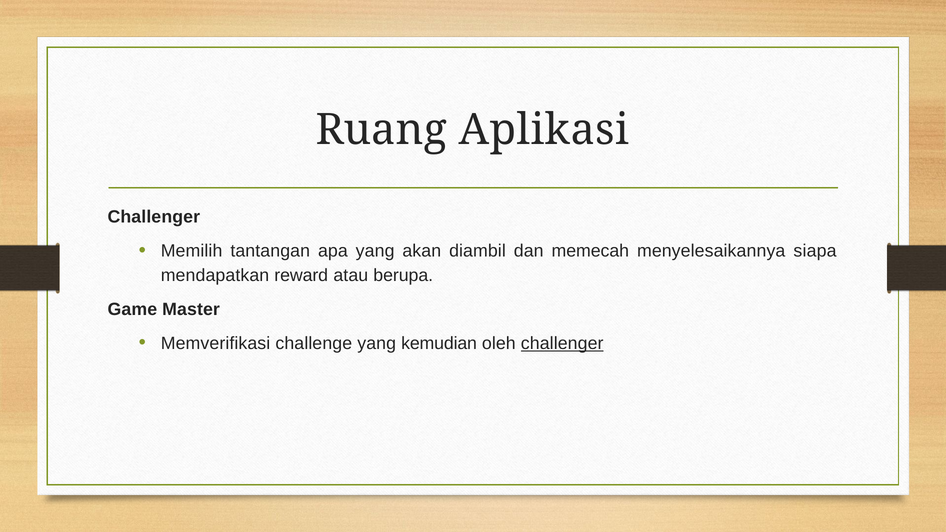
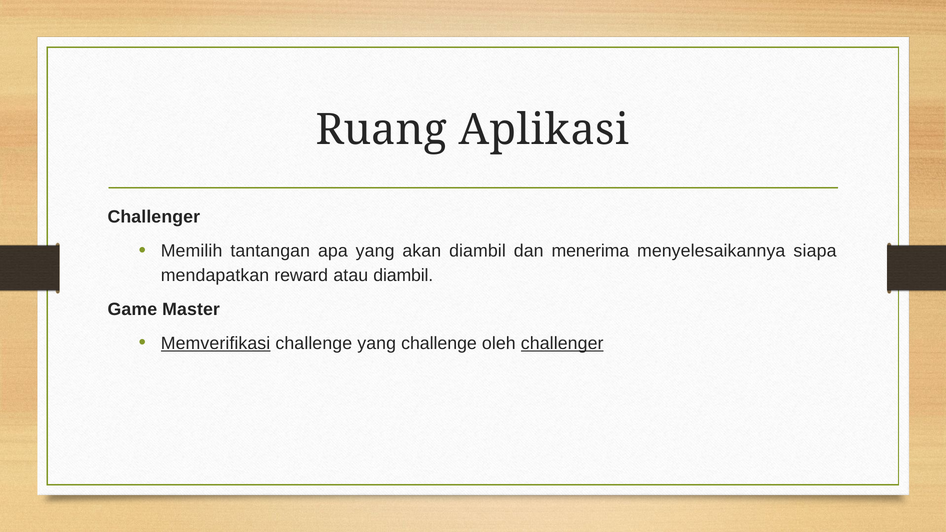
memecah: memecah -> menerima (590, 251)
atau berupa: berupa -> diambil (403, 275)
Memverifikasi underline: none -> present (216, 343)
yang kemudian: kemudian -> challenge (439, 343)
